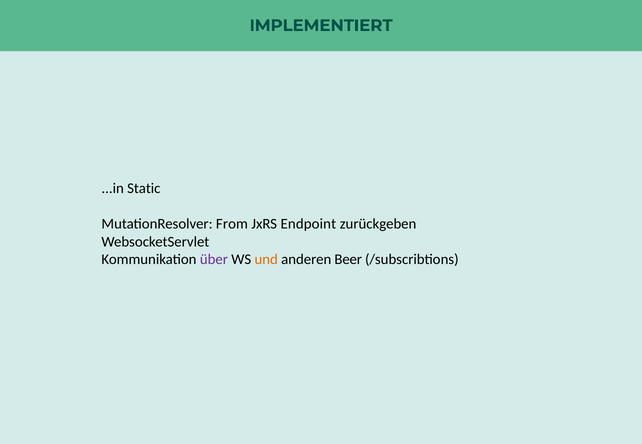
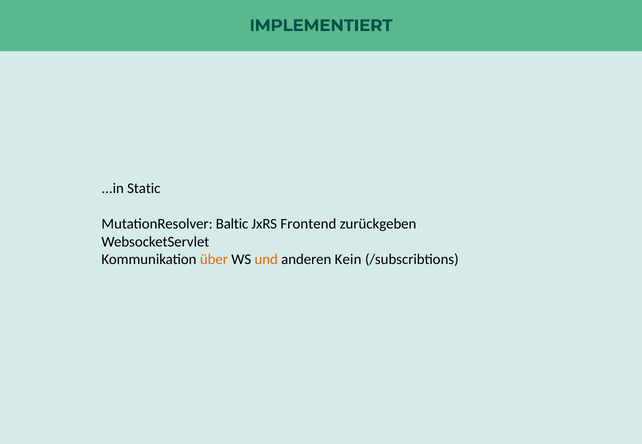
From: From -> Baltic (232, 224)
Endpoint: Endpoint -> Frontend (308, 224)
über colour: purple -> orange (214, 260)
Beer: Beer -> Kein (348, 260)
